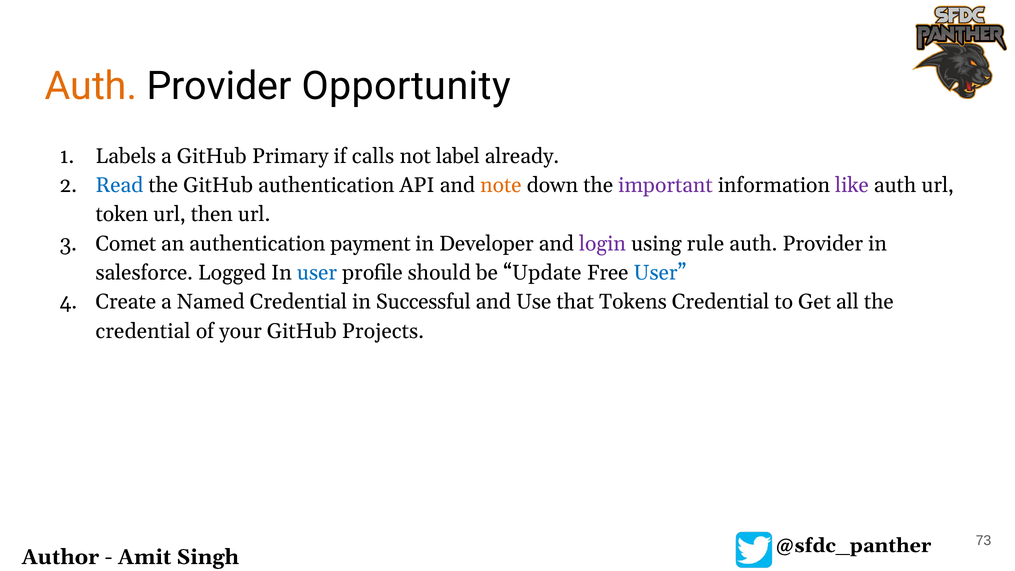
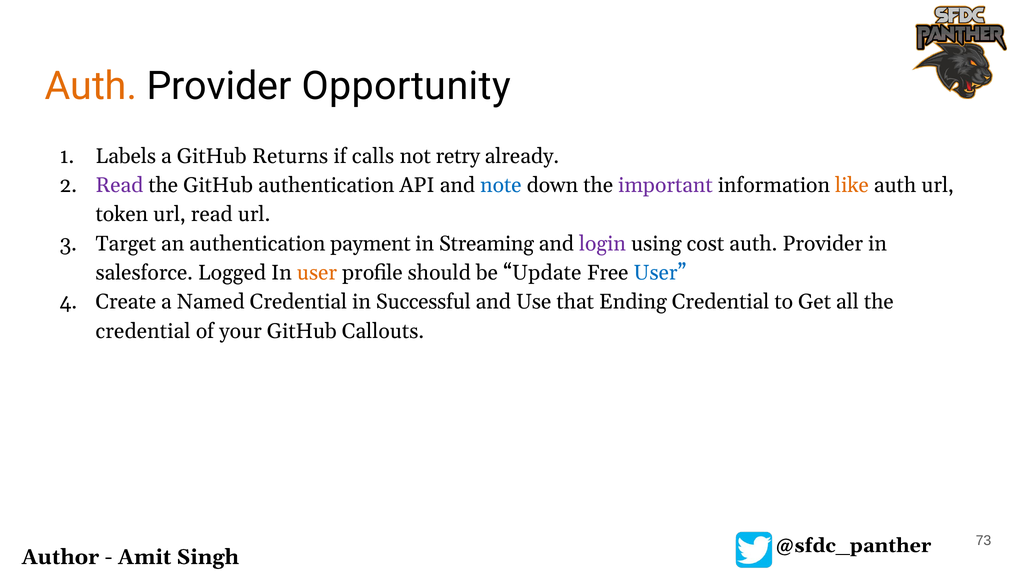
Primary: Primary -> Returns (290, 156)
label: label -> retry (458, 156)
Read colour: blue -> purple (119, 185)
note colour: orange -> blue (501, 185)
like colour: purple -> orange (852, 185)
url then: then -> read (212, 214)
Comet: Comet -> Target (126, 244)
Developer: Developer -> Streaming (486, 244)
rule: rule -> cost (705, 244)
user colour: blue -> orange (317, 273)
Tokens: Tokens -> Ending (633, 302)
Projects: Projects -> Callouts (383, 331)
